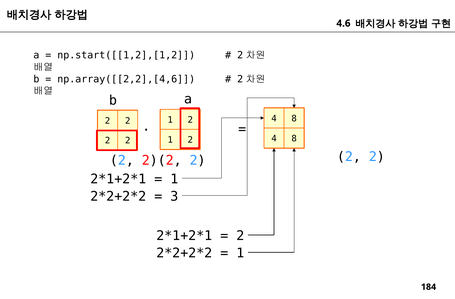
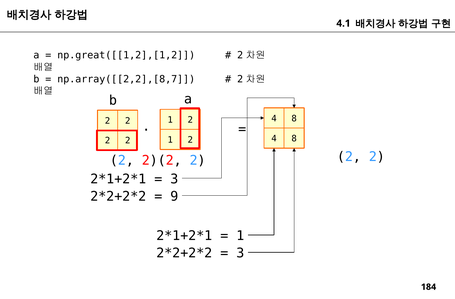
4.6: 4.6 -> 4.1 (343, 23)
np.start([[1,2],[1,2: np.start([[1,2],[1,2 -> np.great([[1,2],[1,2 (126, 55)
np.array([[2,2],[4,6: np.array([[2,2],[4,6 -> np.array([[2,2],[8,7 (126, 79)
1: 1 -> 3 (174, 179)
3: 3 -> 9 (174, 196)
2: 2 -> 1 (240, 236)
1: 1 -> 3 (240, 253)
